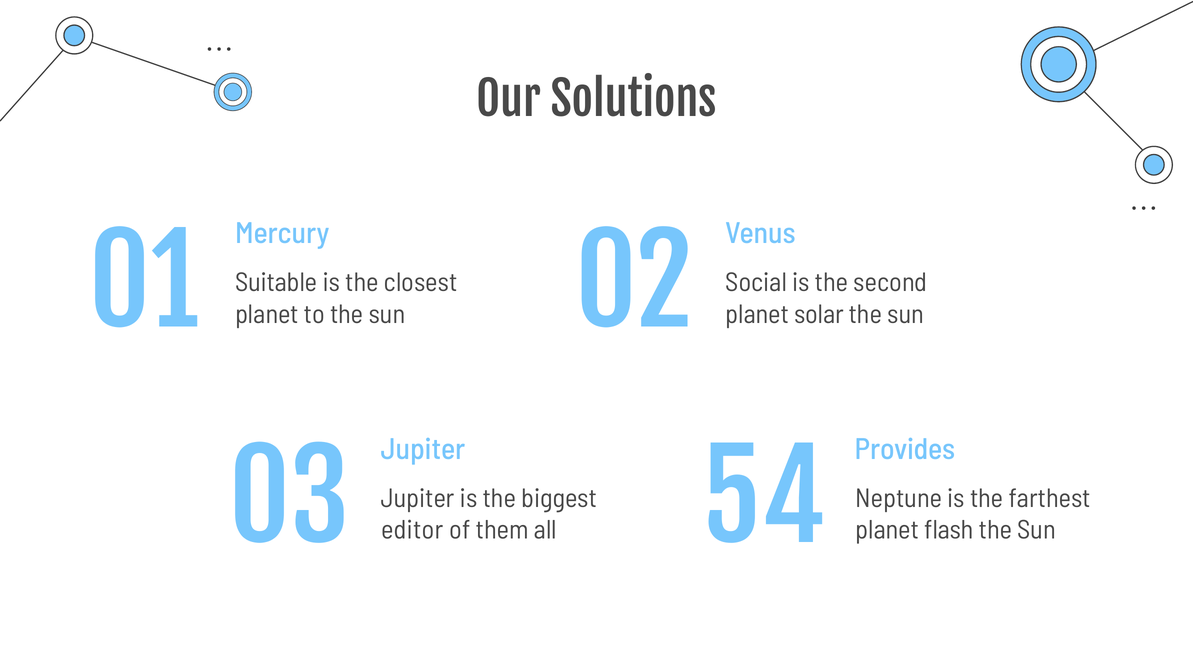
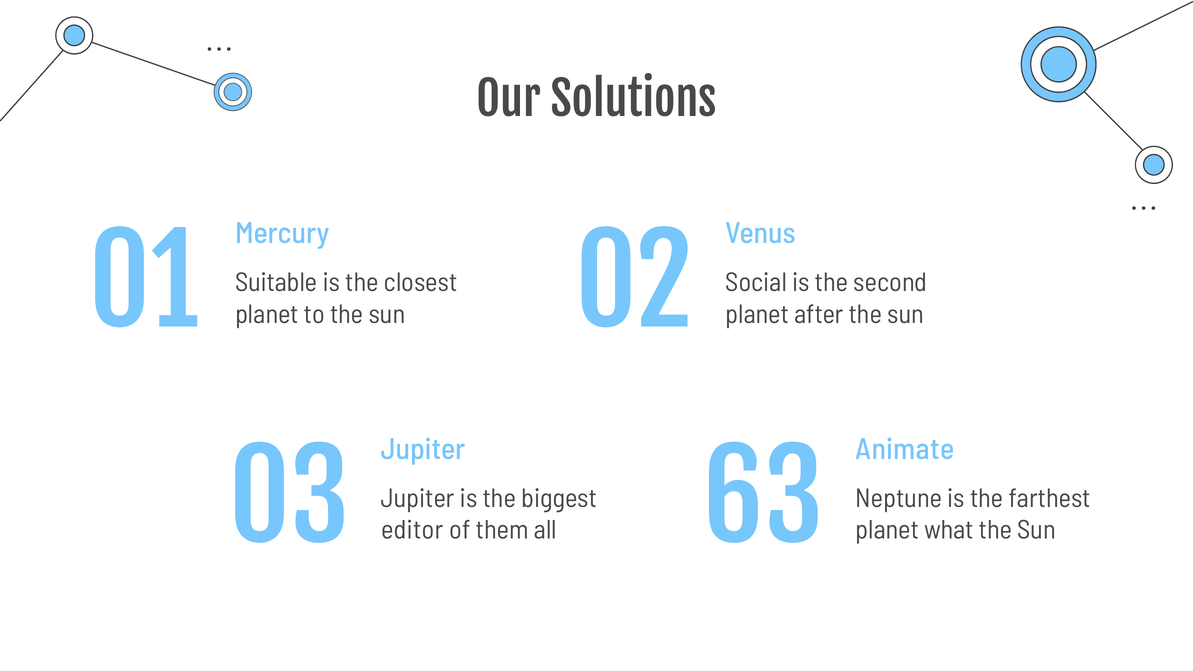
solar: solar -> after (819, 314)
Provides: Provides -> Animate (905, 449)
54: 54 -> 63 (763, 503)
flash: flash -> what (949, 530)
